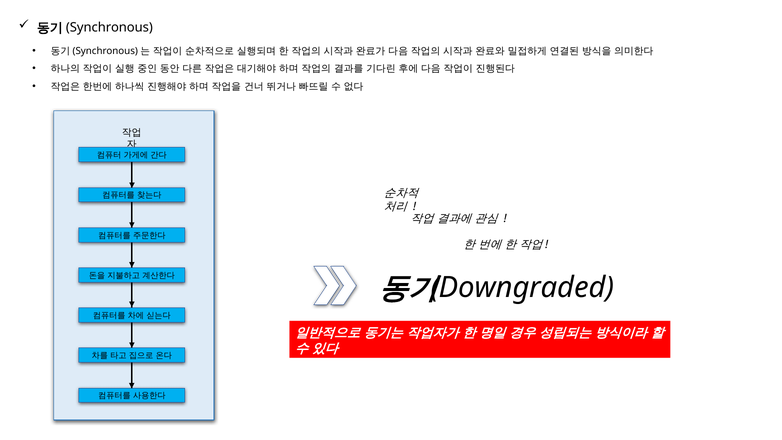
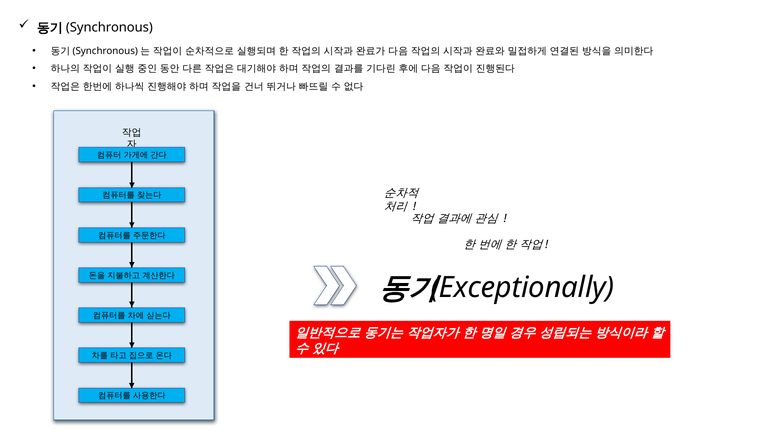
Downgraded: Downgraded -> Exceptionally (522, 288)
